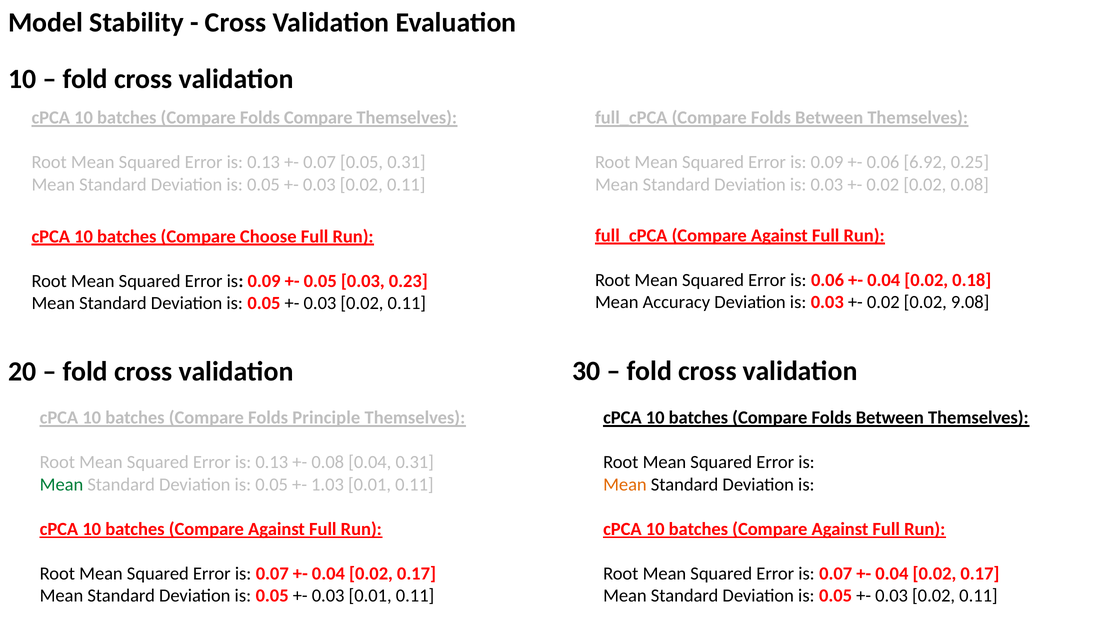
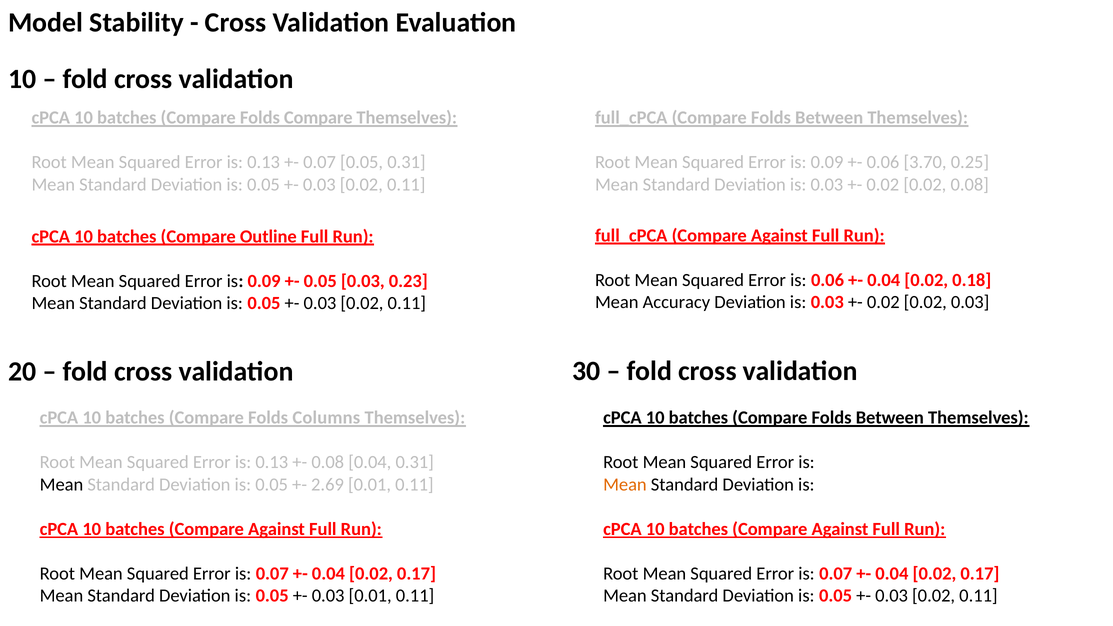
6.92: 6.92 -> 3.70 (925, 162)
Choose: Choose -> Outline (268, 237)
0.02 9.08: 9.08 -> 0.03 (970, 302)
Principle: Principle -> Columns (326, 418)
Mean colour: green -> black (62, 485)
1.03: 1.03 -> 2.69 (328, 485)
